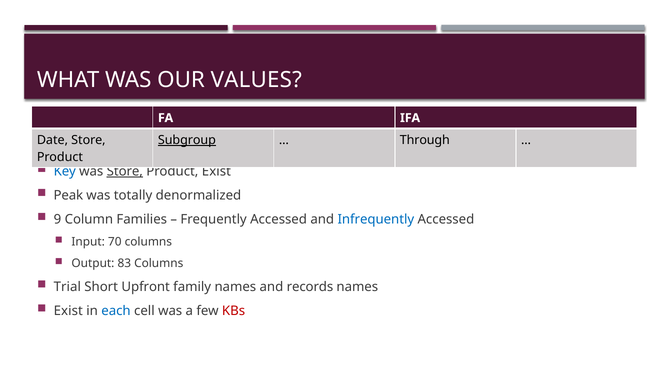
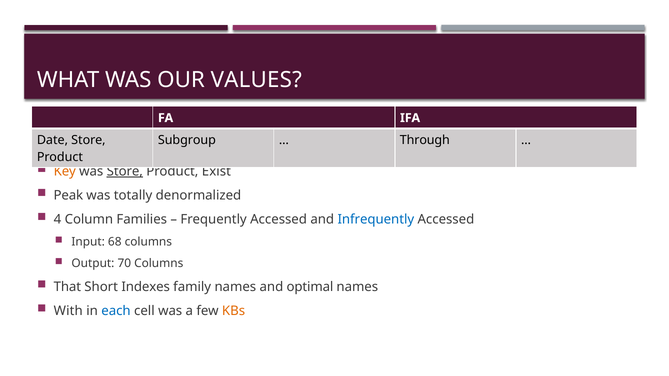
Subgroup underline: present -> none (187, 140)
Key colour: blue -> orange (65, 172)
9: 9 -> 4 (57, 220)
70: 70 -> 68 (115, 242)
83: 83 -> 70 (124, 264)
Trial: Trial -> That (67, 287)
Upfront: Upfront -> Indexes (146, 287)
records: records -> optimal (310, 287)
Exist: Exist -> With (68, 311)
KBs colour: red -> orange (234, 311)
